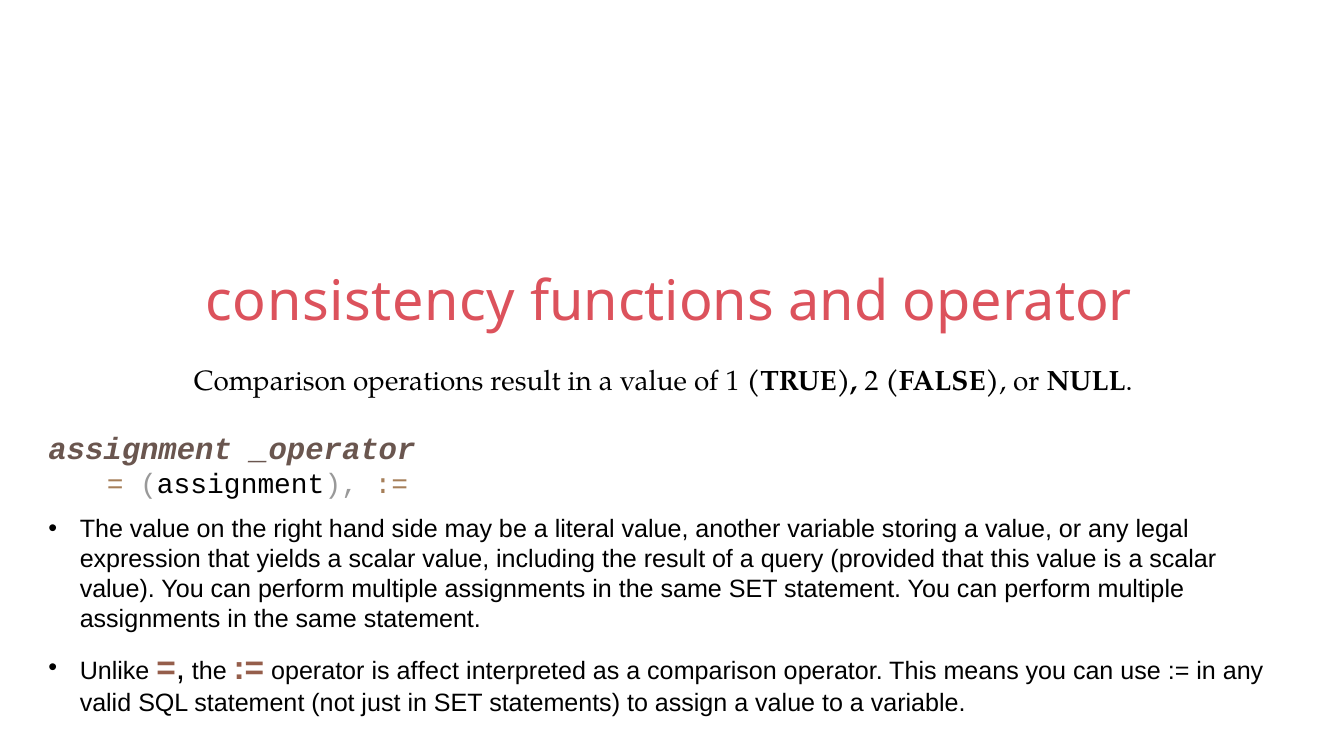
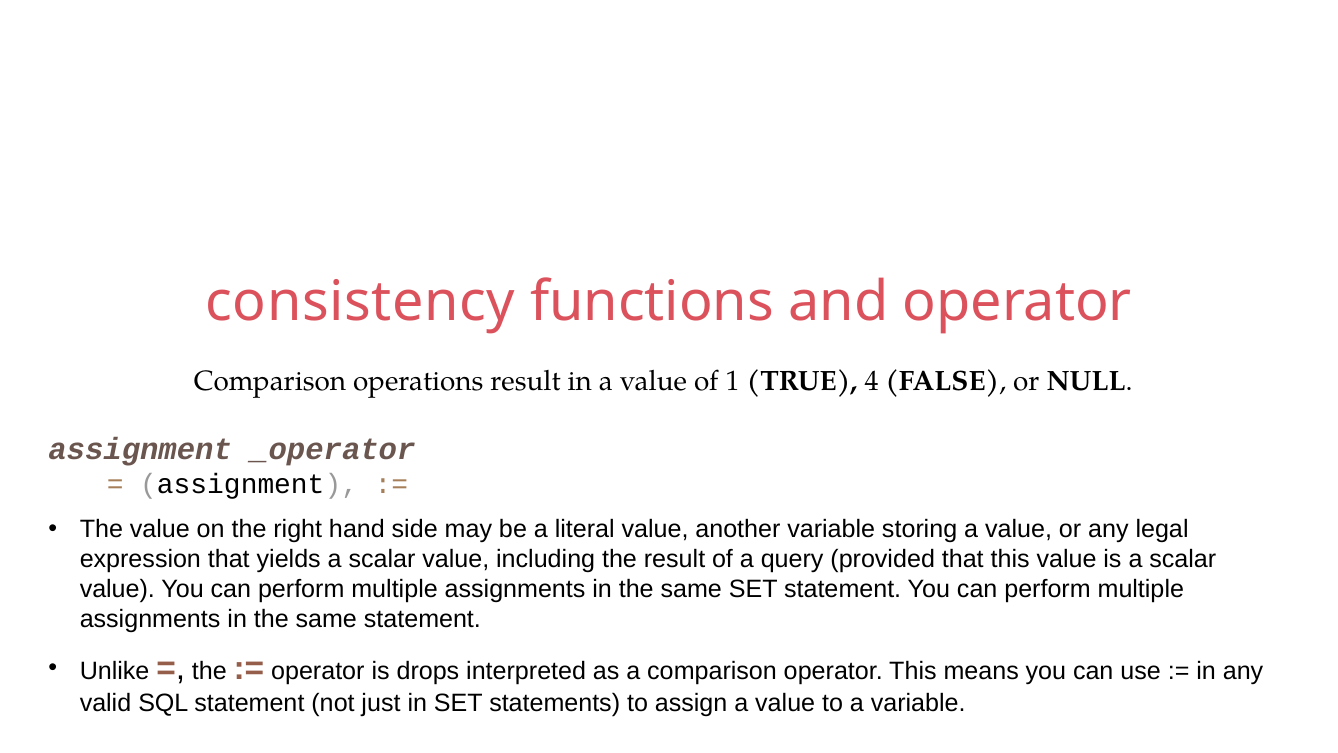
2: 2 -> 4 (872, 381)
affect: affect -> drops (428, 671)
